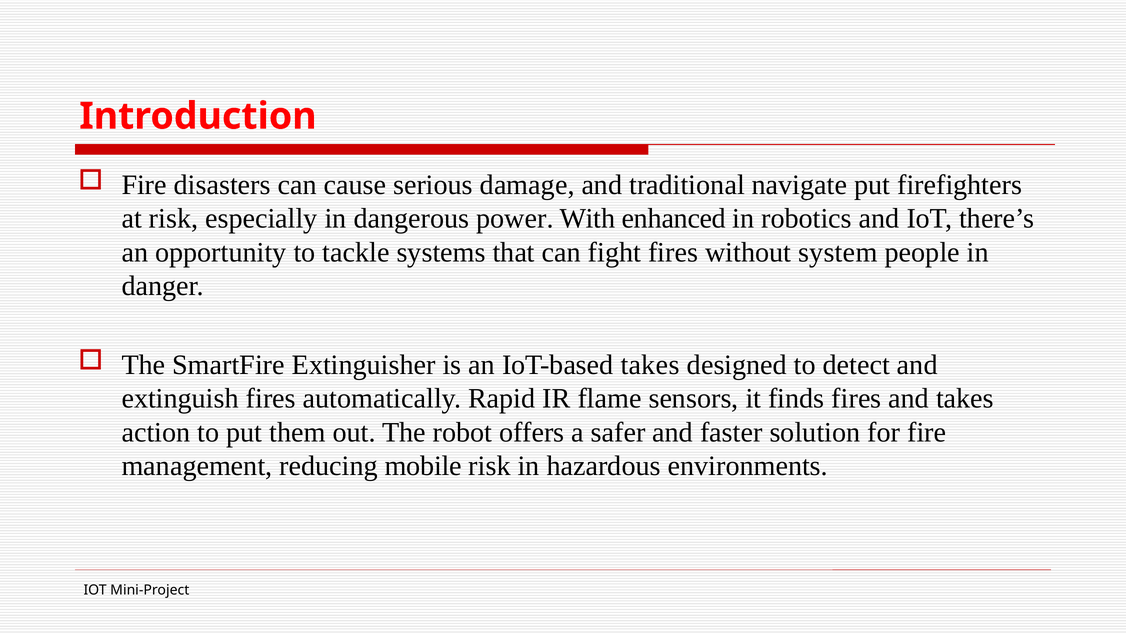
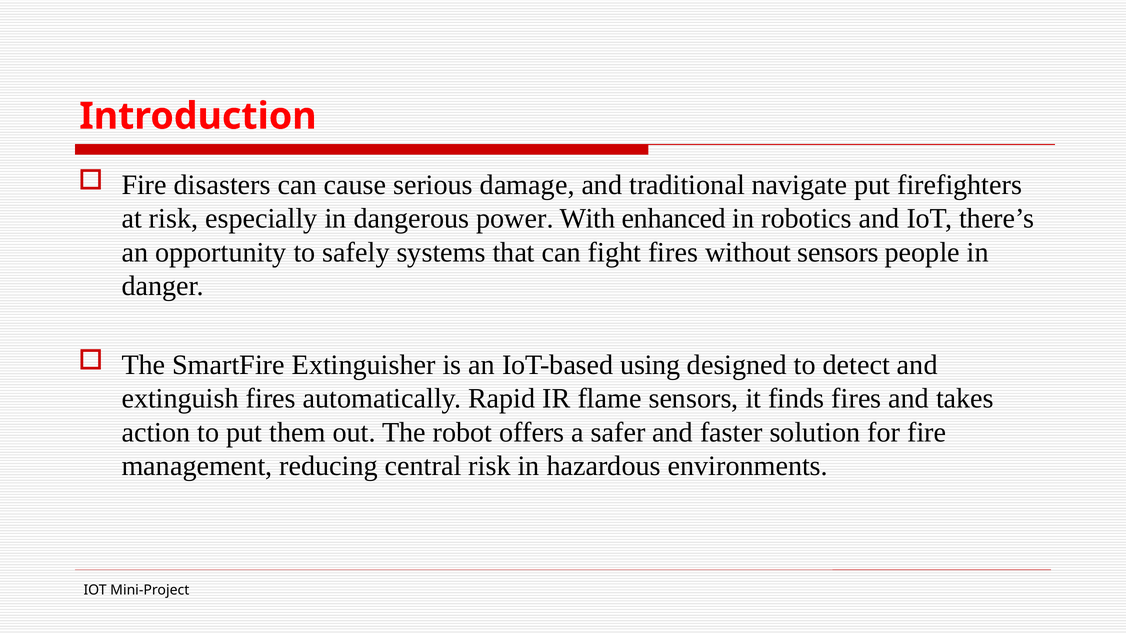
tackle: tackle -> safely (356, 252)
without system: system -> sensors (838, 252)
IoT-based takes: takes -> using (650, 365)
mobile: mobile -> central (423, 466)
